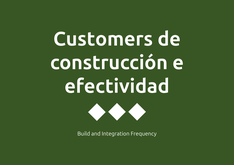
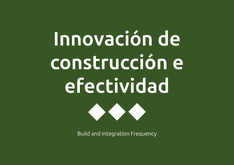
Customers: Customers -> Innovación (103, 39)
